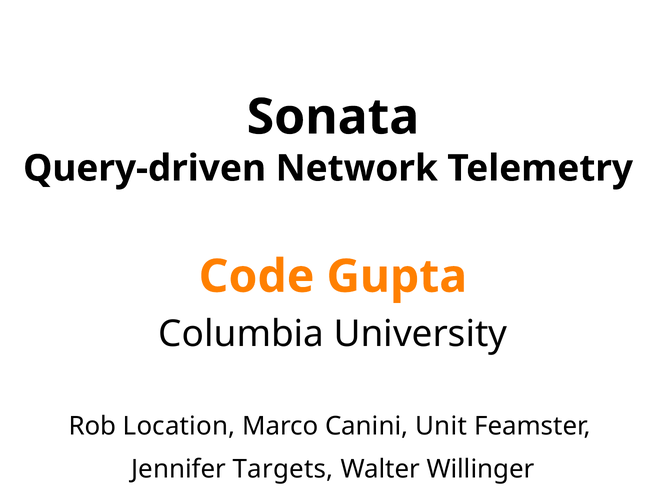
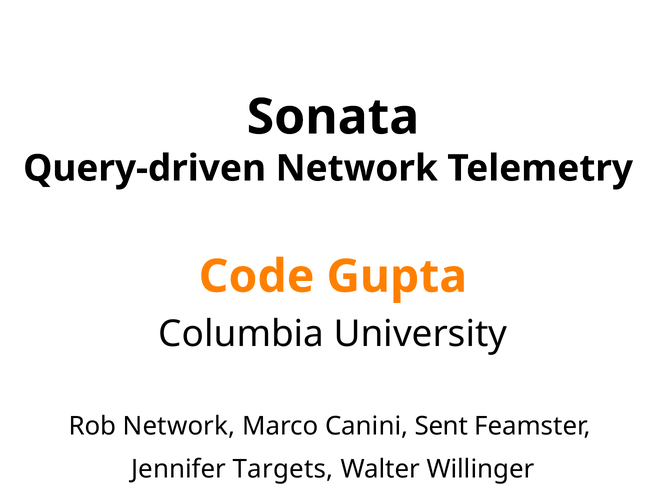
Rob Location: Location -> Network (179, 426)
Unit: Unit -> Sent (441, 426)
